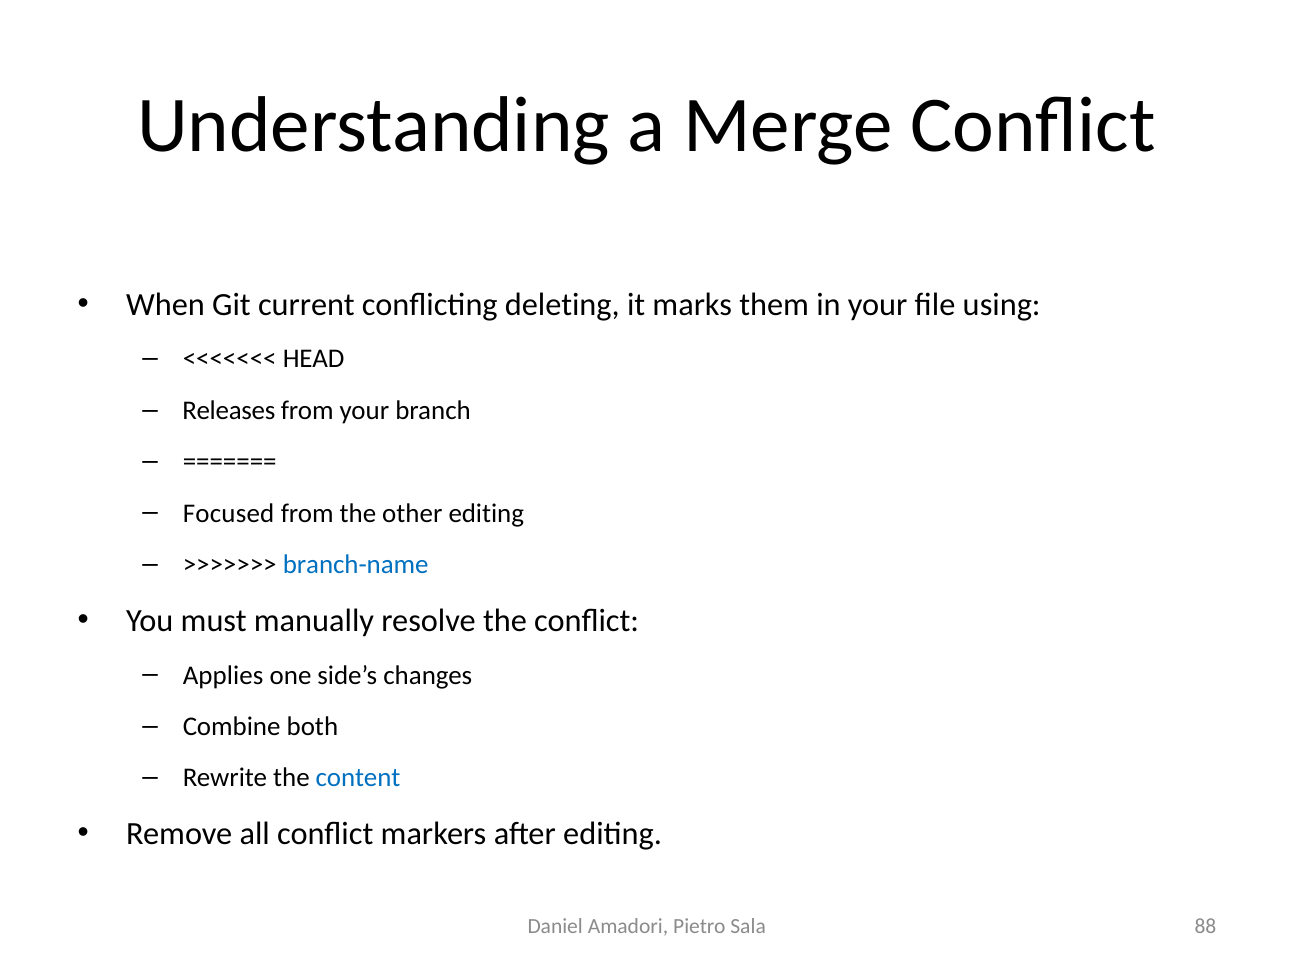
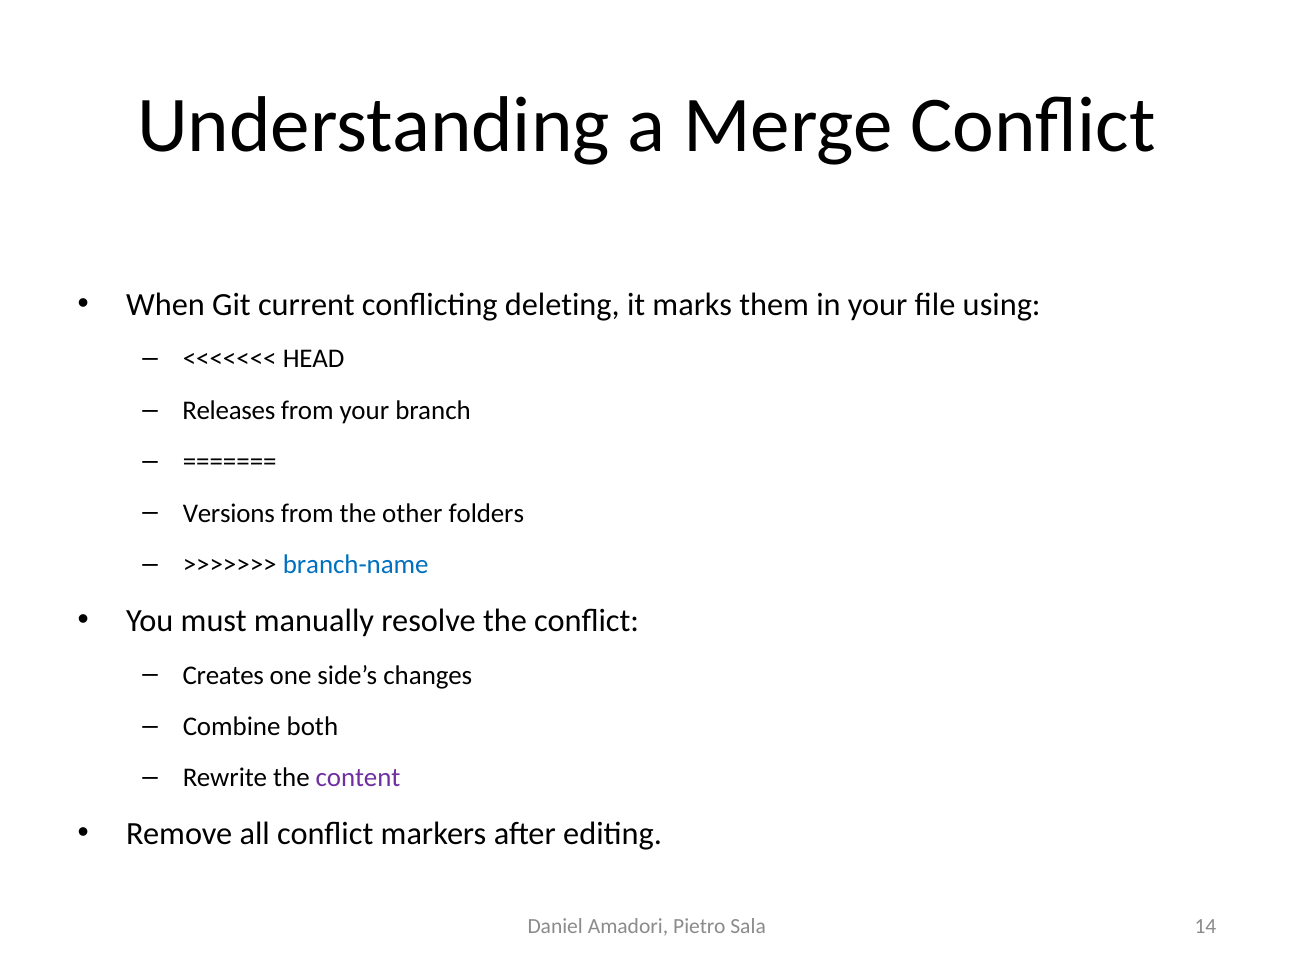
Focused: Focused -> Versions (229, 513)
other editing: editing -> folders (486, 513)
Applies: Applies -> Creates (223, 675)
content colour: blue -> purple (358, 778)
88: 88 -> 14 (1205, 927)
